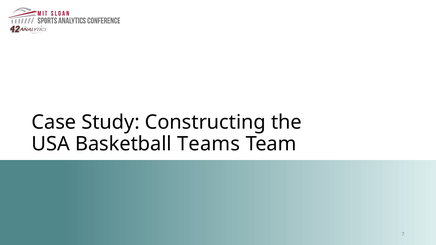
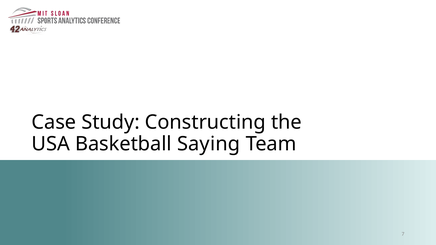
Teams: Teams -> Saying (209, 144)
